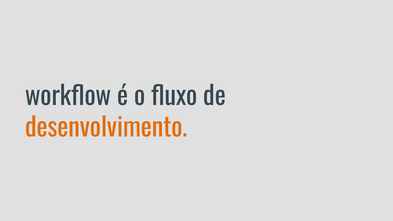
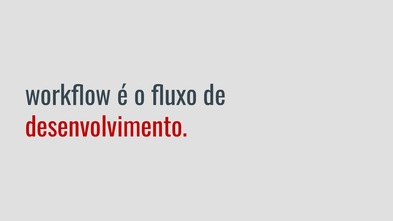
desenvolvimento colour: orange -> red (106, 128)
